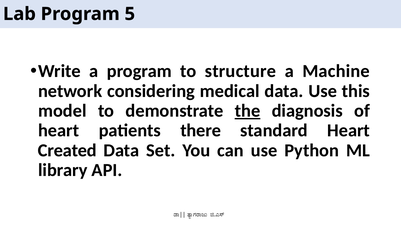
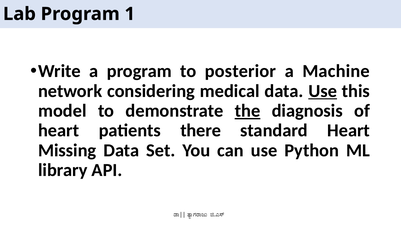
5: 5 -> 1 (130, 14)
structure: structure -> posterior (240, 71)
Use underline: none -> present (323, 91)
Created: Created -> Missing (67, 151)
